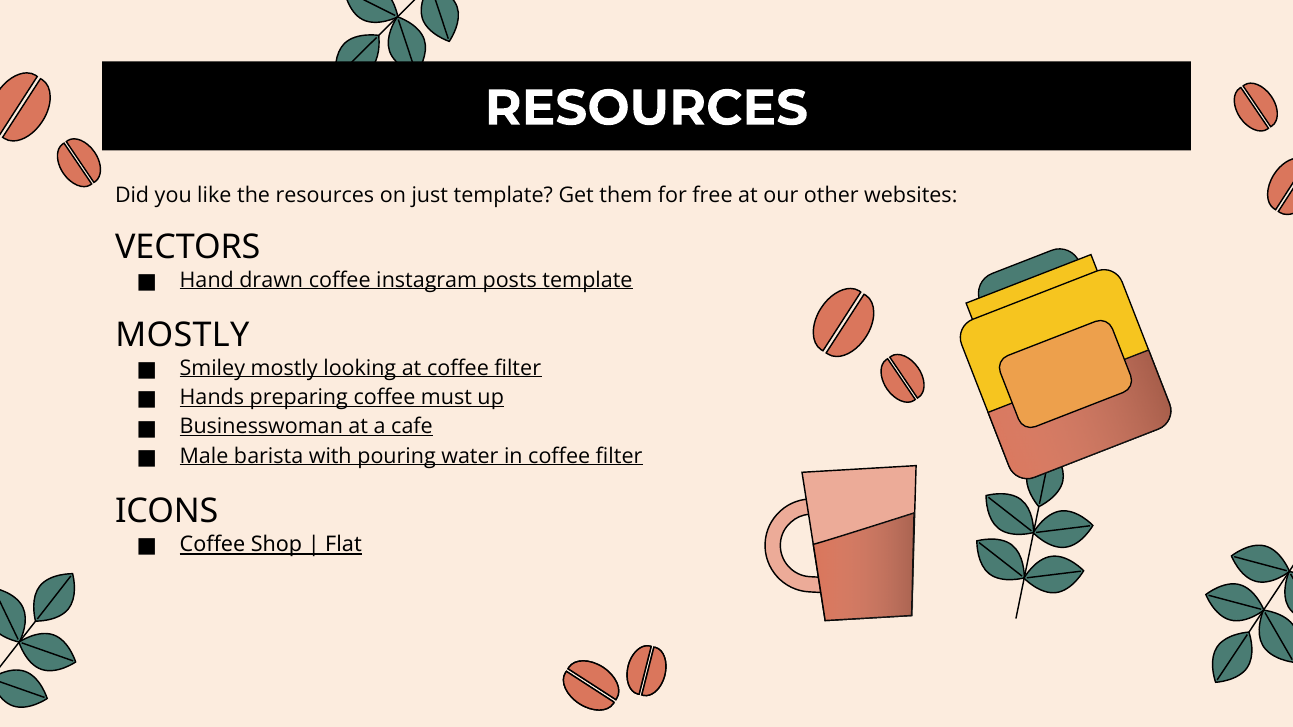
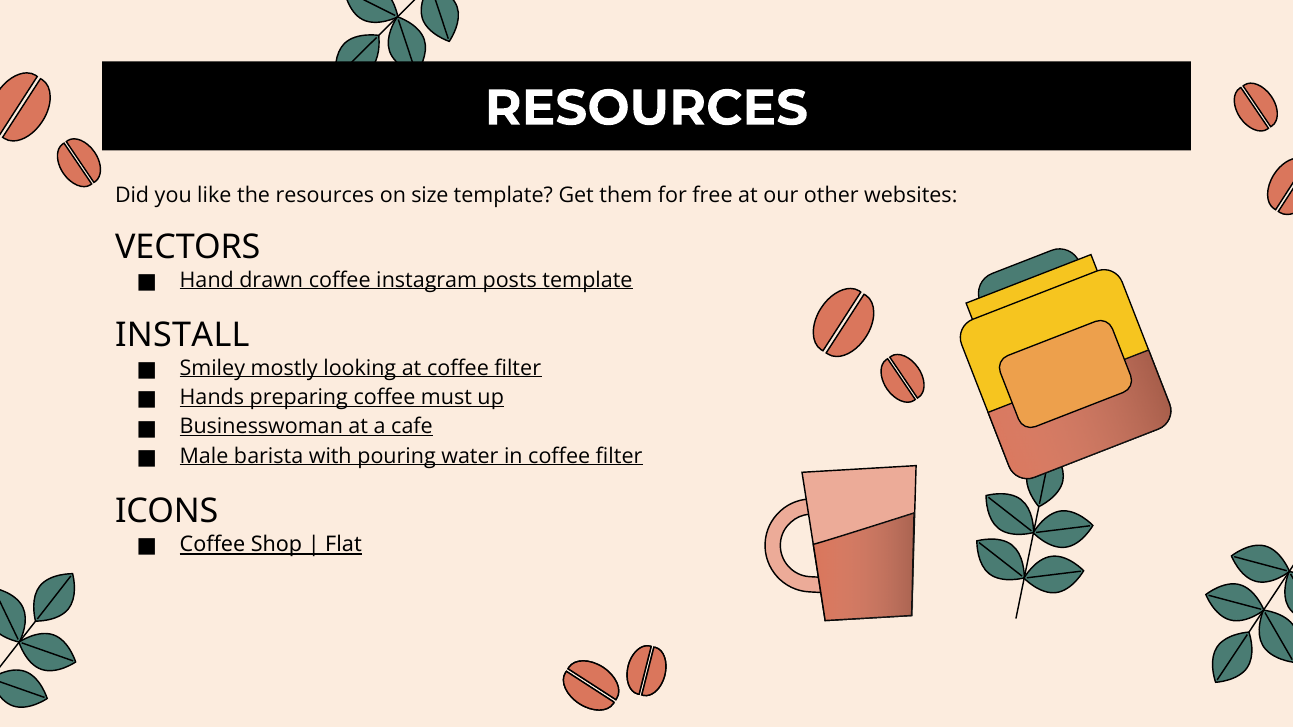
just: just -> size (430, 195)
MOSTLY: MOSTLY -> INSTALL (182, 336)
